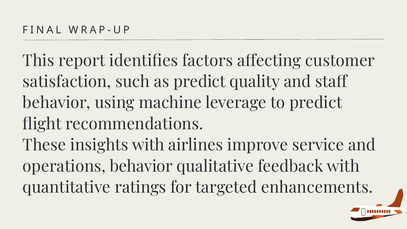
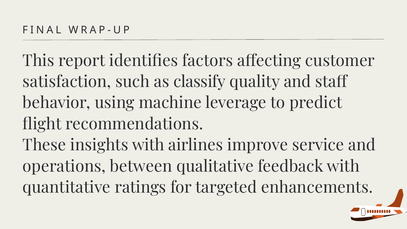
as predict: predict -> classify (200, 82)
operations behavior: behavior -> between (141, 166)
